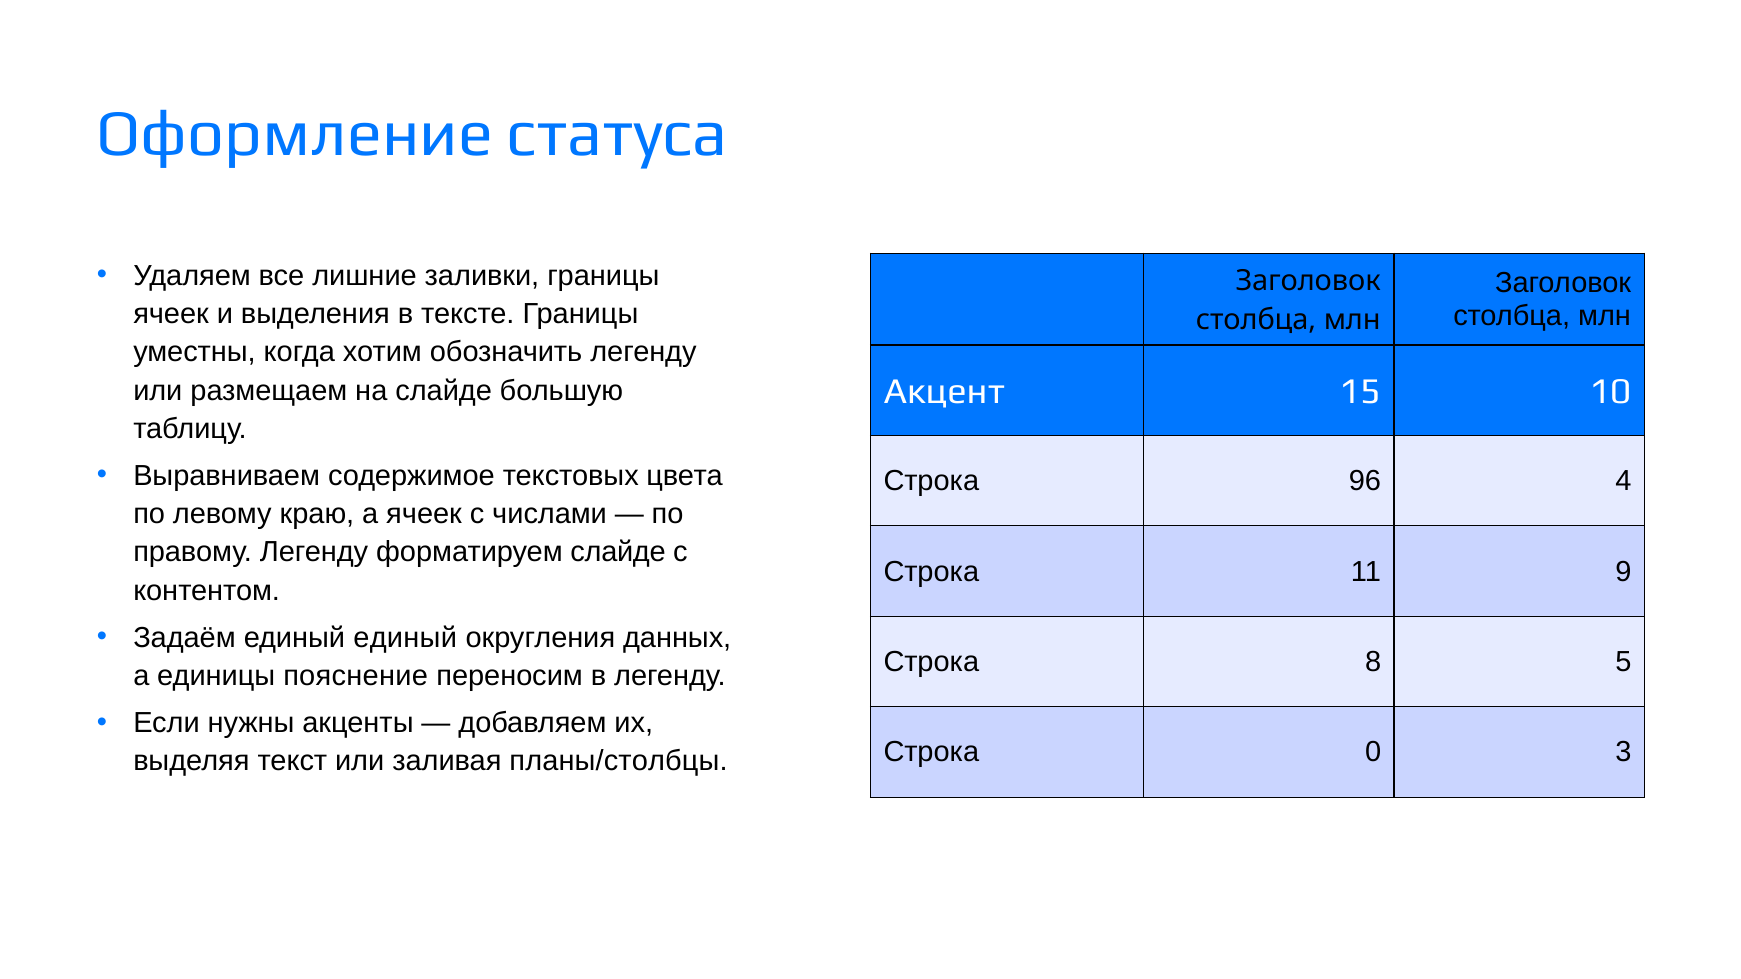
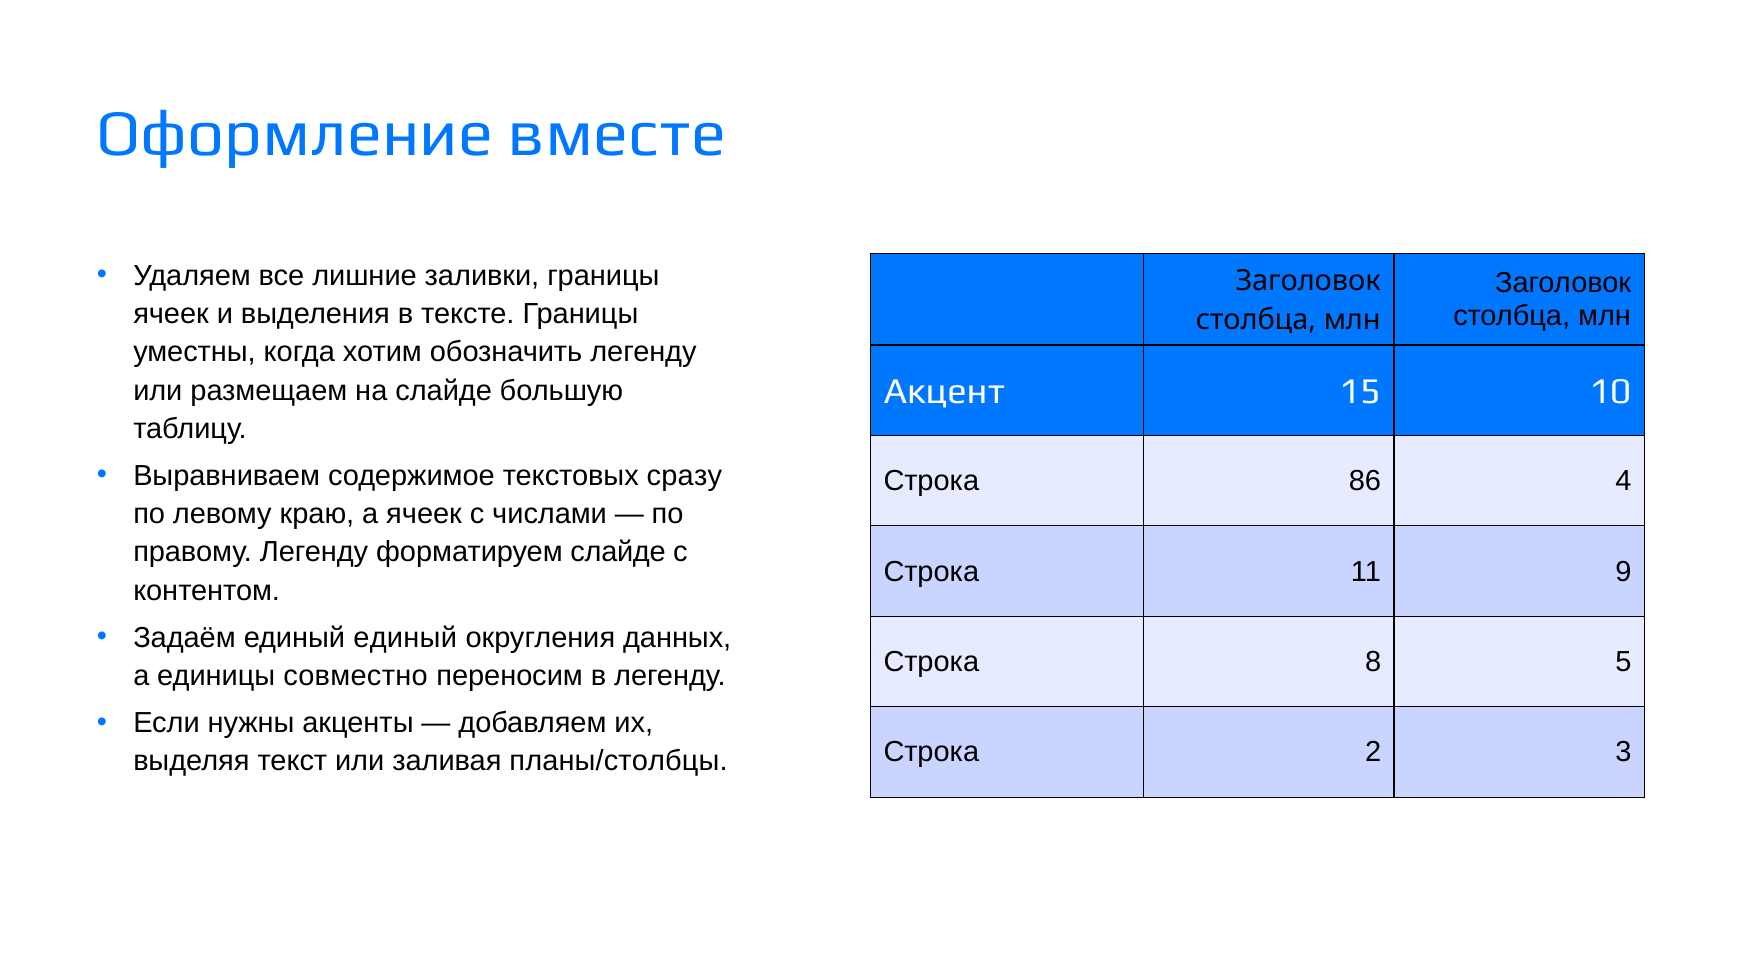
статуса: статуса -> вместе (617, 134)
цвета: цвета -> сразу (684, 476)
96: 96 -> 86 (1365, 481)
пояснение: пояснение -> совместно (356, 676)
0: 0 -> 2 (1373, 753)
